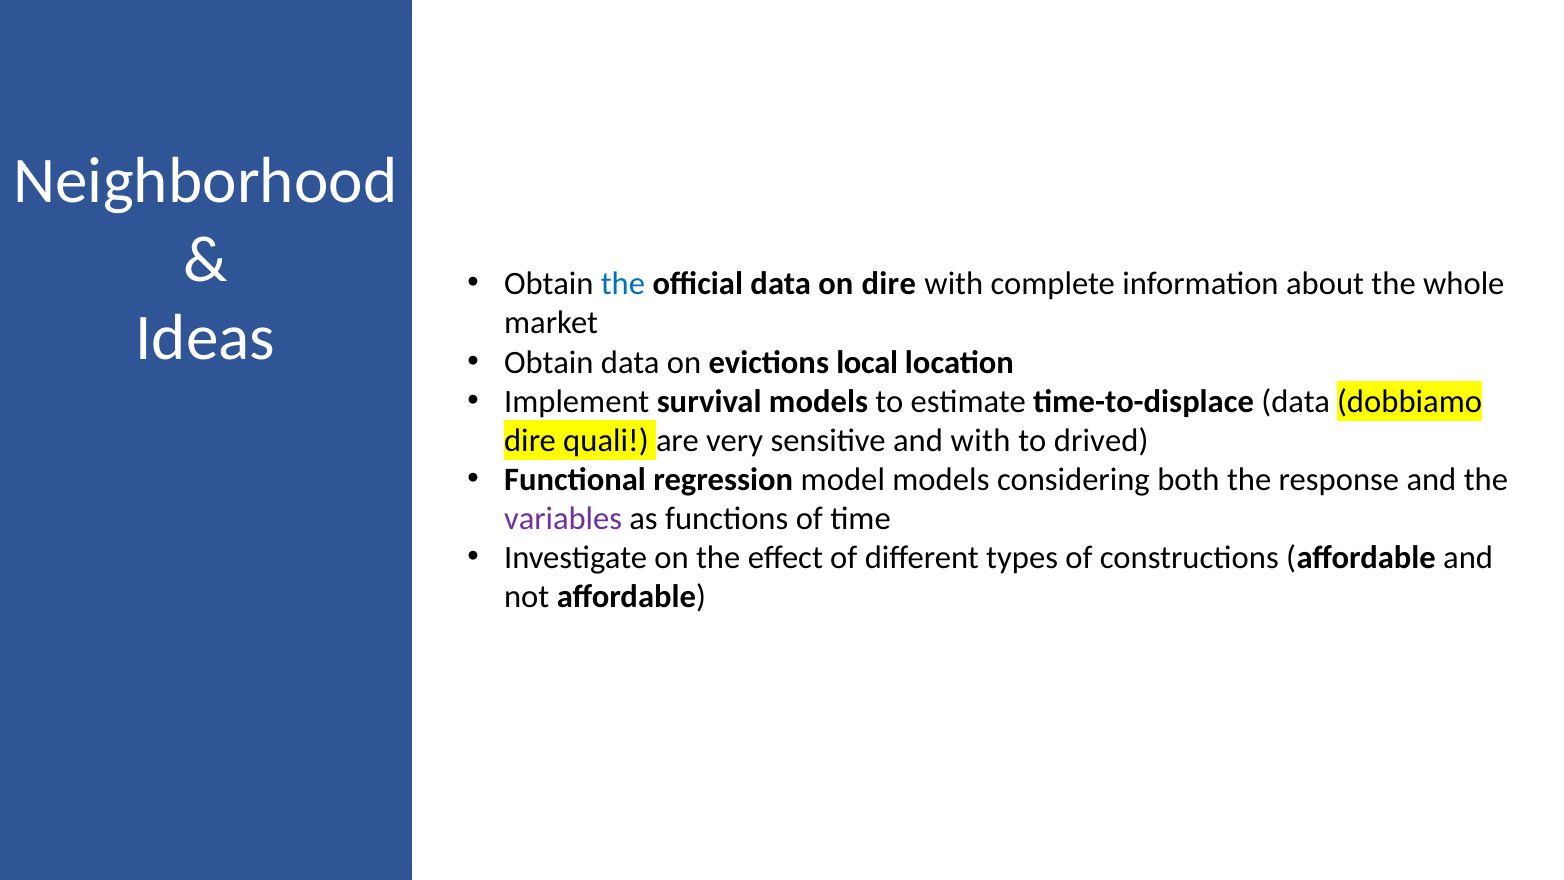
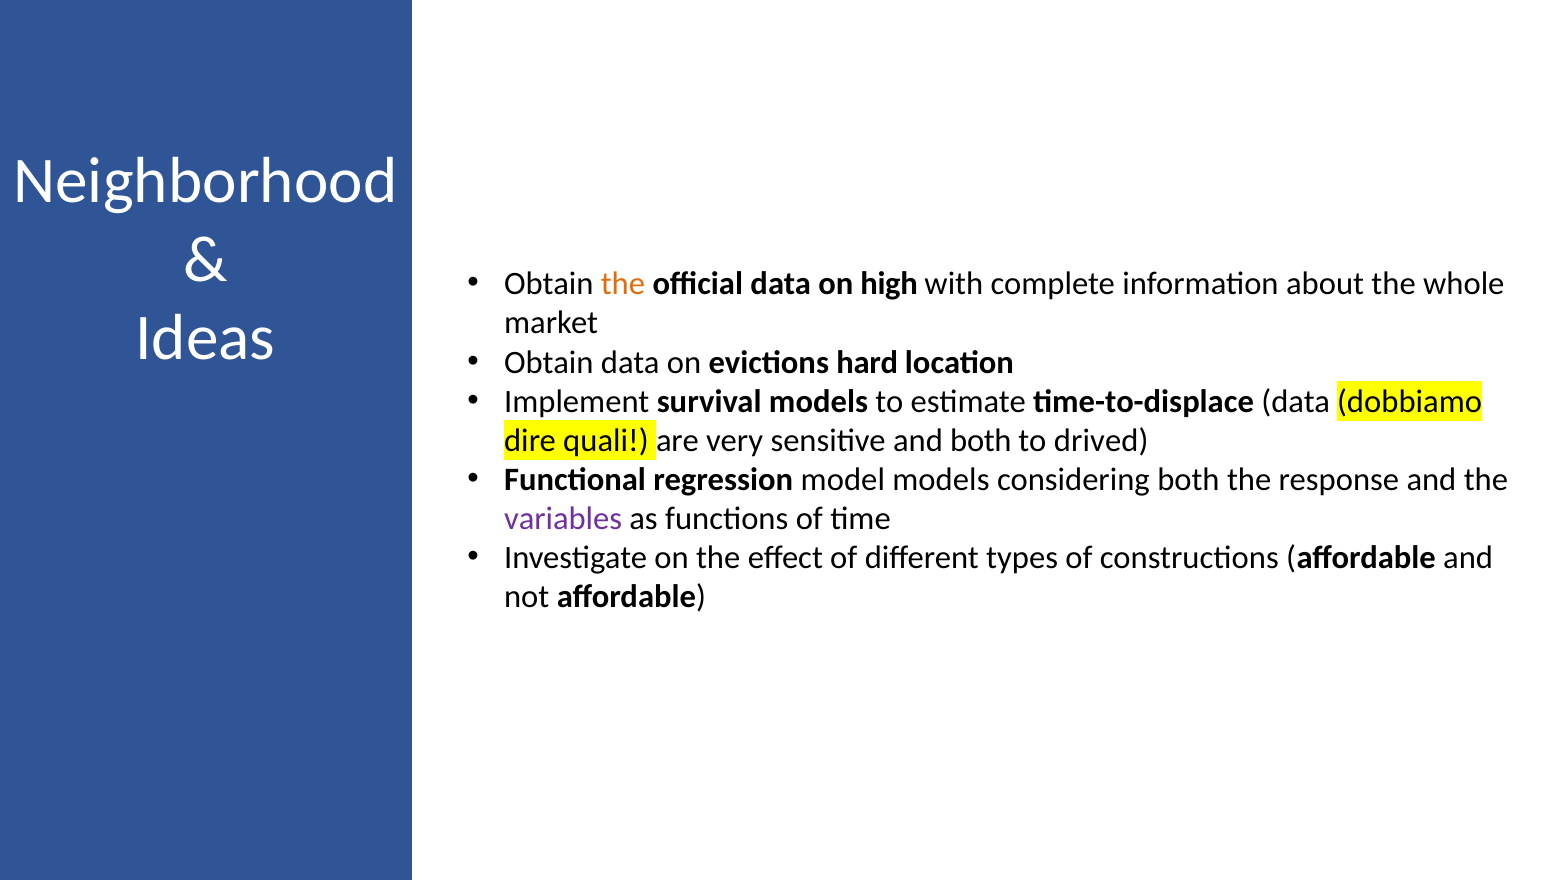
the colour: blue -> orange (623, 284)
on dire: dire -> high (889, 284)
local: local -> hard (867, 362)
and with: with -> both (981, 440)
